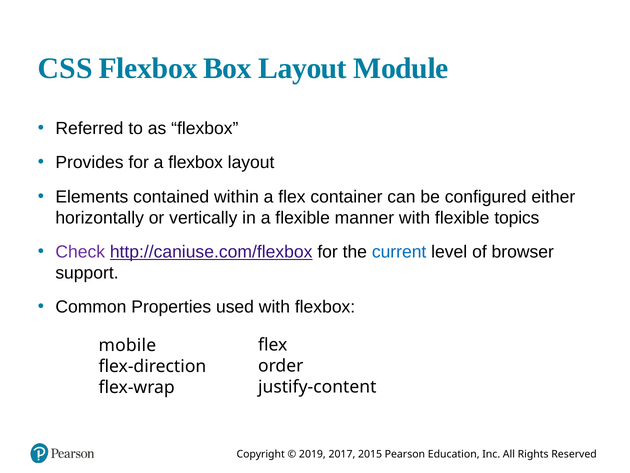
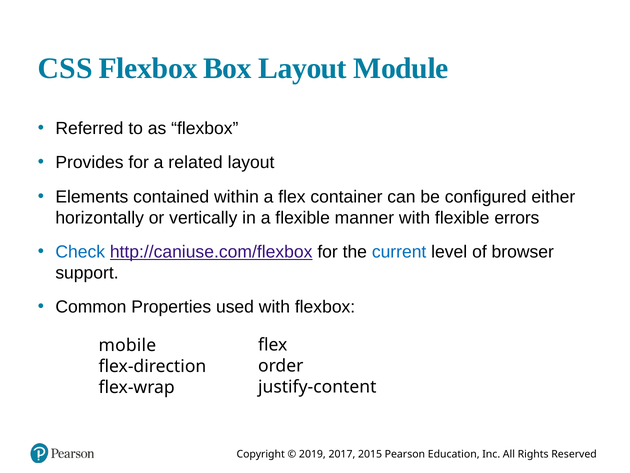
a flexbox: flexbox -> related (195, 162)
topics: topics -> errors (517, 218)
Check colour: purple -> blue (80, 252)
